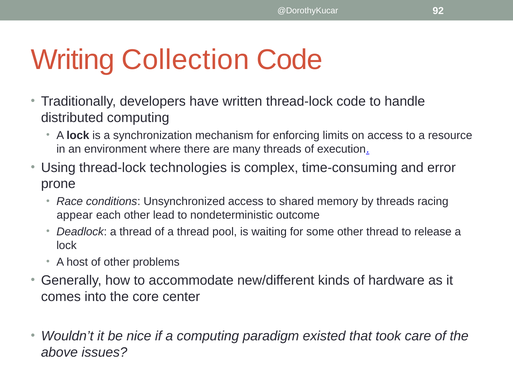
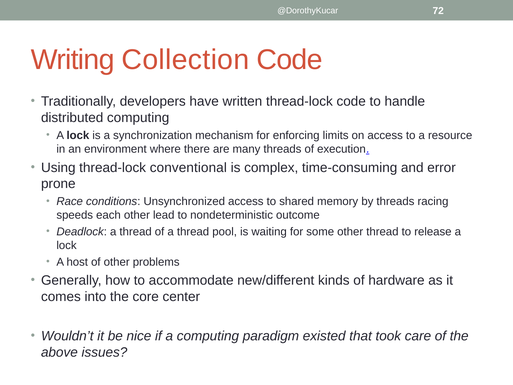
92: 92 -> 72 (438, 11)
technologies: technologies -> conventional (188, 167)
appear: appear -> speeds (75, 215)
